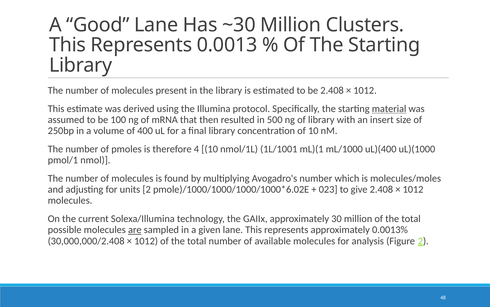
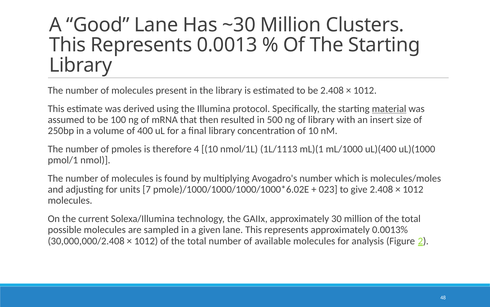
1L/1001: 1L/1001 -> 1L/1113 (279, 149)
units 2: 2 -> 7 (147, 189)
are underline: present -> none (135, 229)
